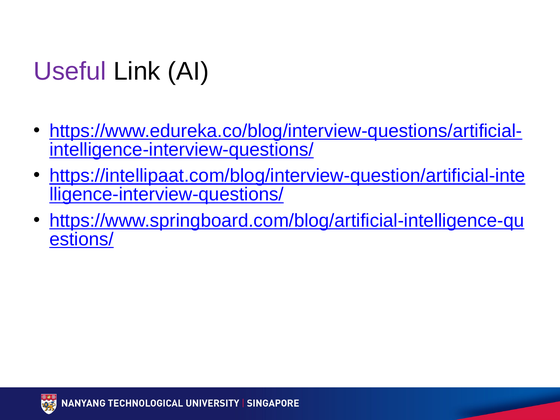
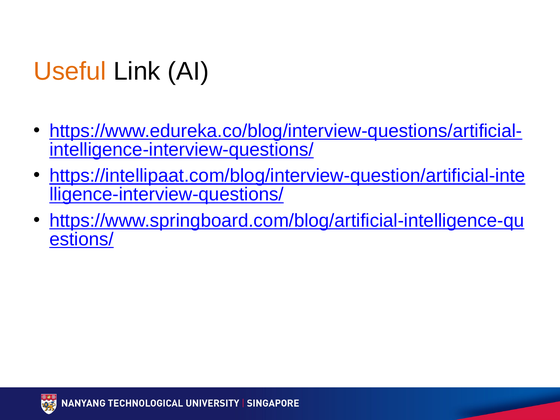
Useful colour: purple -> orange (70, 71)
